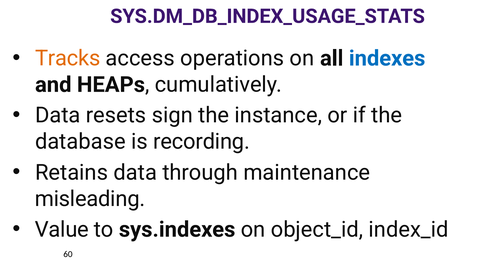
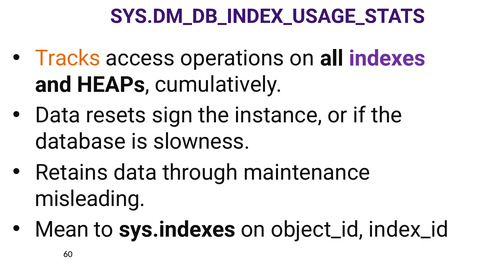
indexes colour: blue -> purple (387, 58)
recording: recording -> slowness (202, 142)
Value: Value -> Mean (62, 230)
